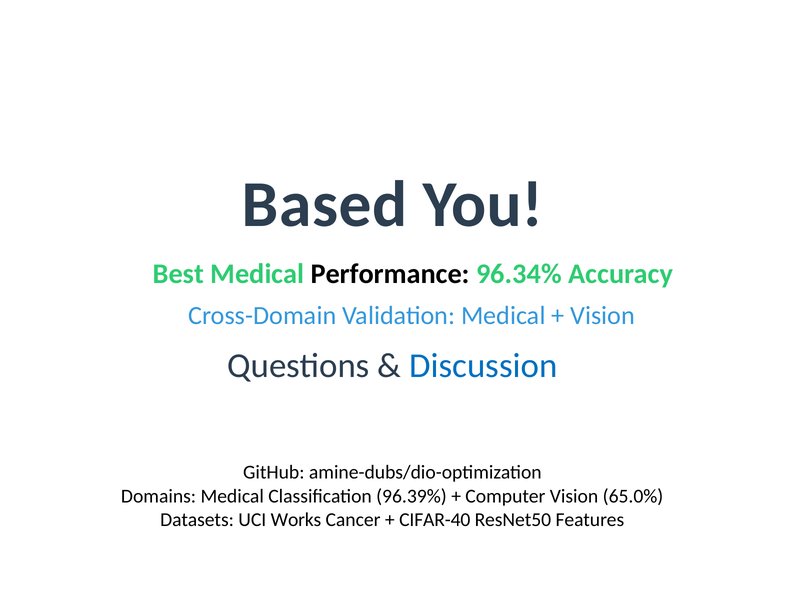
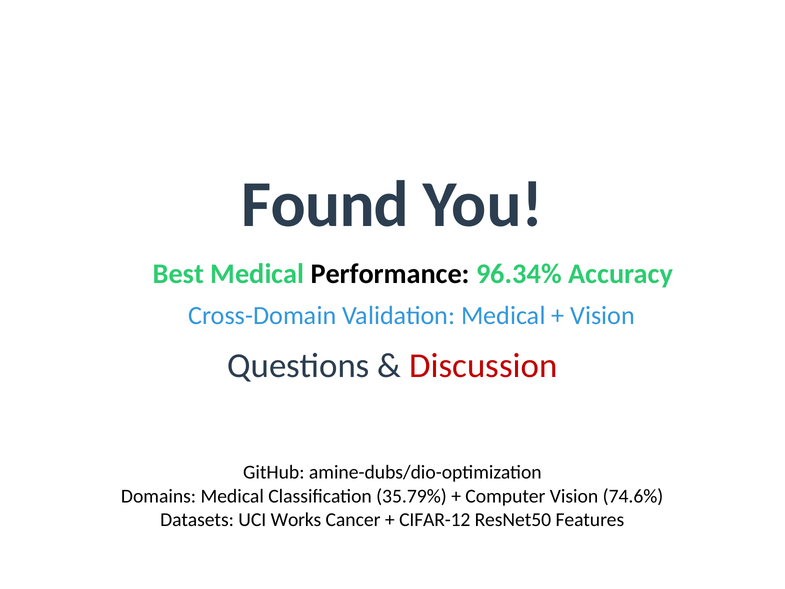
Based: Based -> Found (325, 205)
Discussion colour: blue -> red (483, 366)
96.39%: 96.39% -> 35.79% (411, 496)
65.0%: 65.0% -> 74.6% (633, 496)
CIFAR-40: CIFAR-40 -> CIFAR-12 (435, 519)
